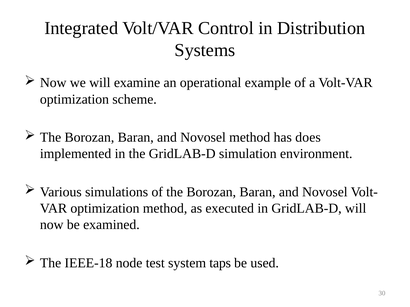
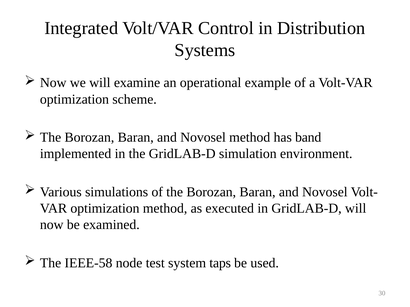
does: does -> band (308, 138)
IEEE-18: IEEE-18 -> IEEE-58 (88, 263)
